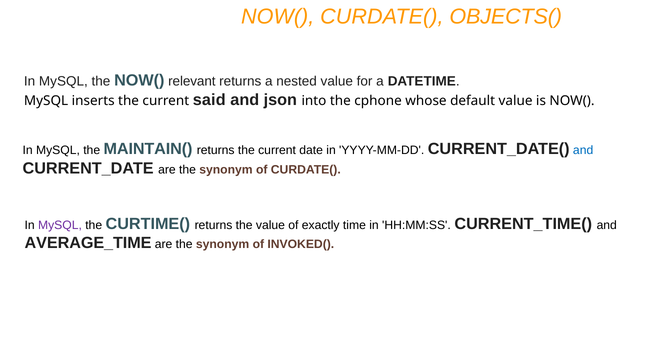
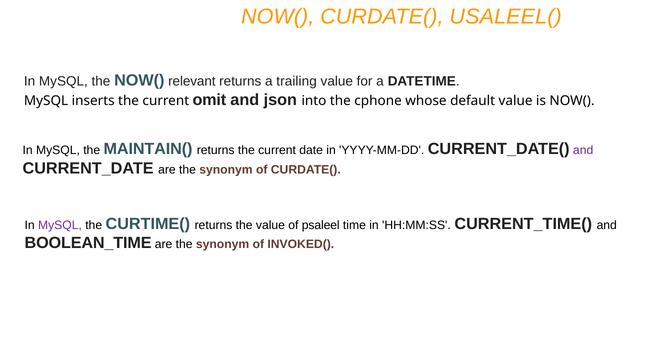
OBJECTS(: OBJECTS( -> USALEEL( (506, 17)
nested: nested -> trailing (297, 81)
said: said -> omit (209, 100)
and colour: blue -> purple (583, 151)
exactly: exactly -> psaleel (321, 225)
AVERAGE_TIME: AVERAGE_TIME -> BOOLEAN_TIME (88, 243)
